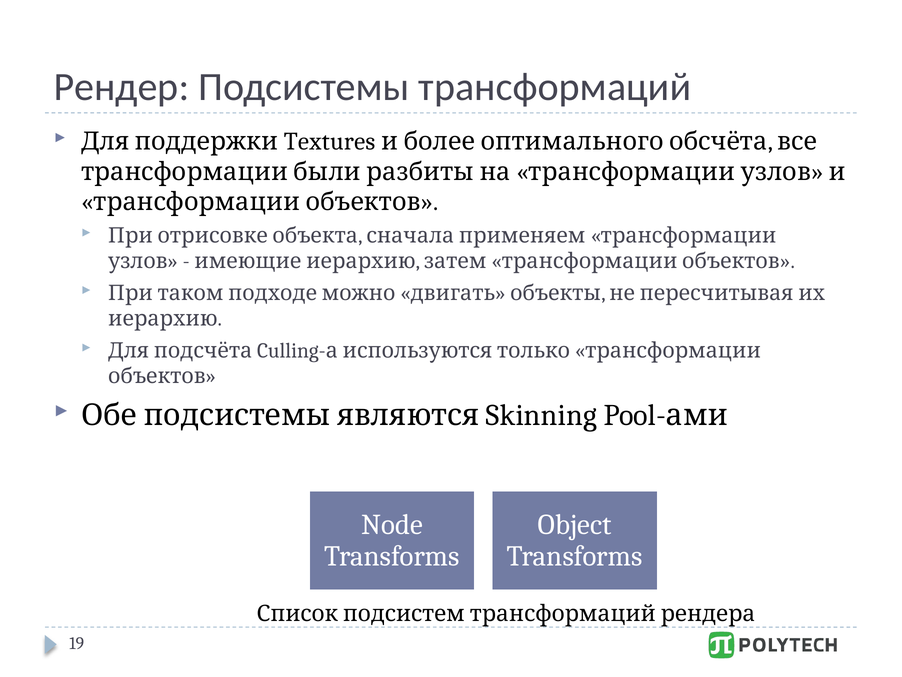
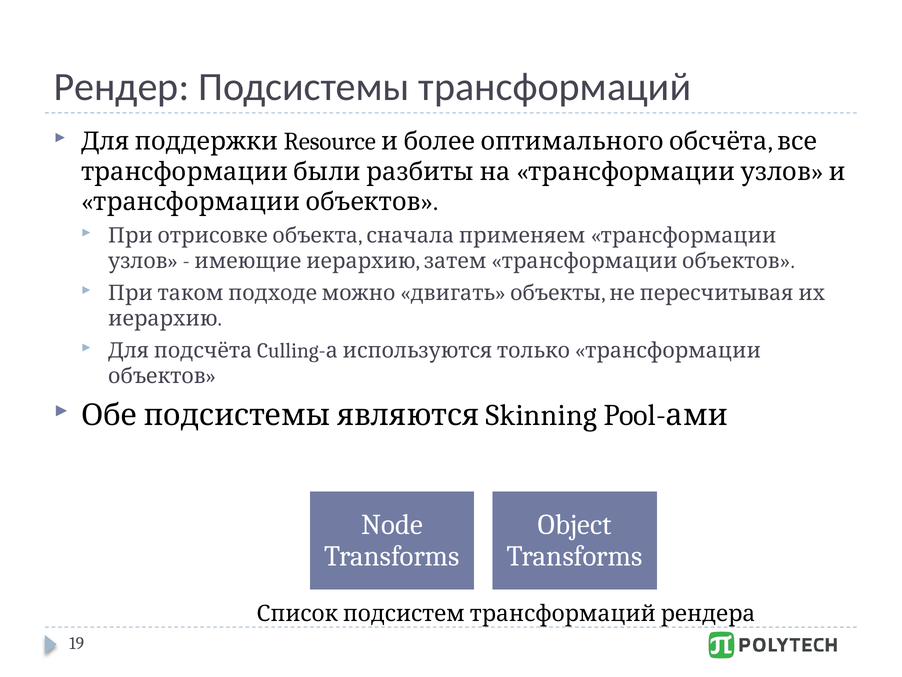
Textures: Textures -> Resource (330, 142)
